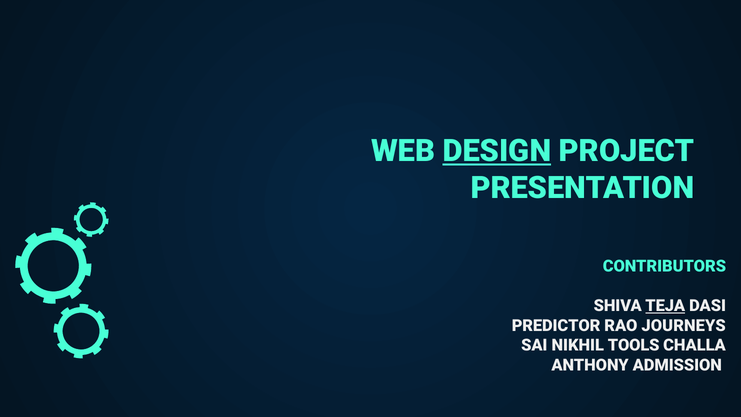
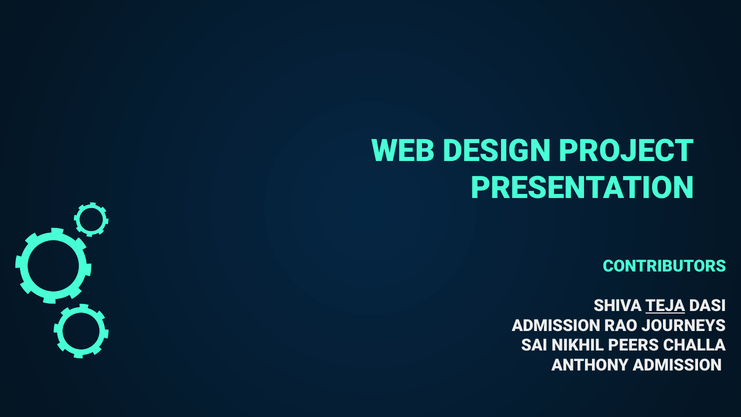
DESIGN underline: present -> none (497, 151)
PREDICTOR: PREDICTOR -> ADMISSION (556, 326)
TOOLS: TOOLS -> PEERS (633, 345)
